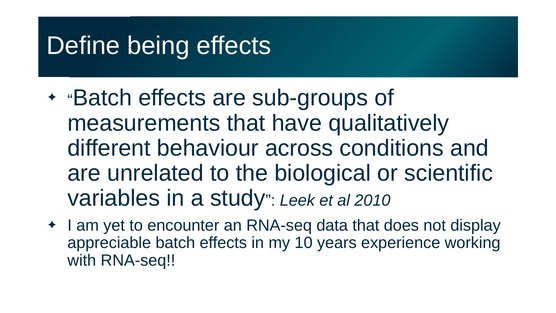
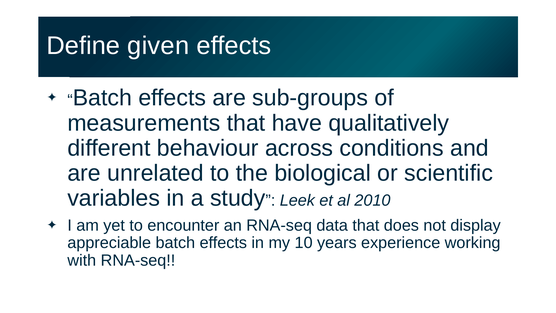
being: being -> given (158, 46)
